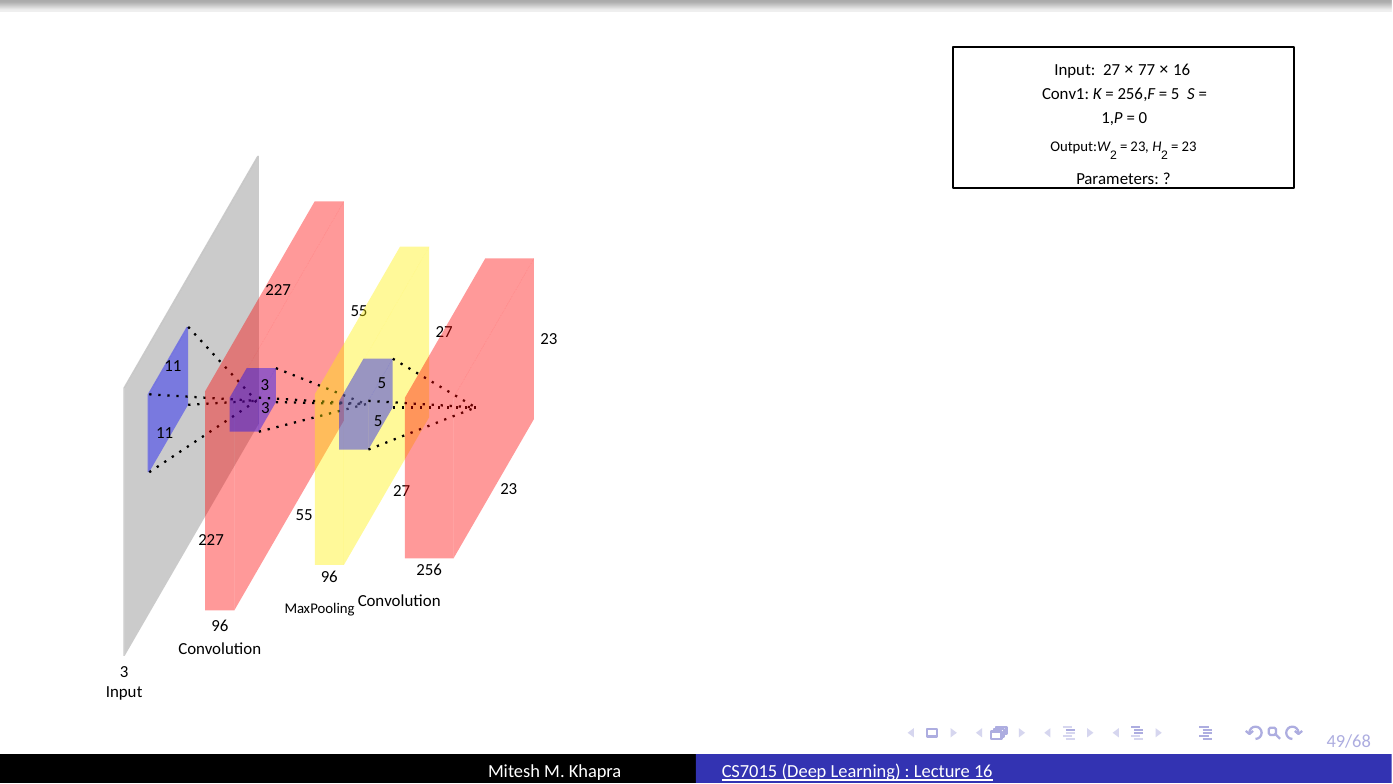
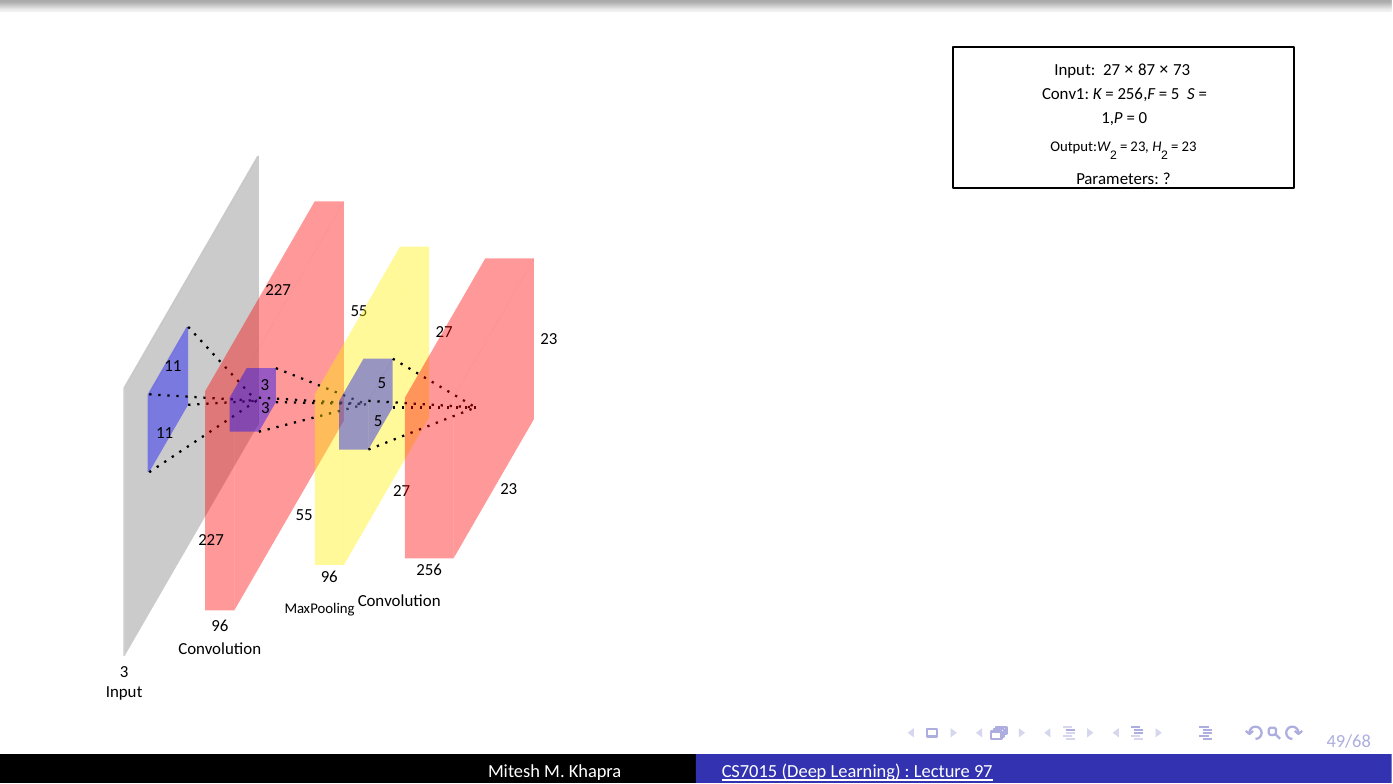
77: 77 -> 87 (1147, 70)
16: 16 -> 73 (1182, 70)
Lecture 16: 16 -> 97 (983, 772)
